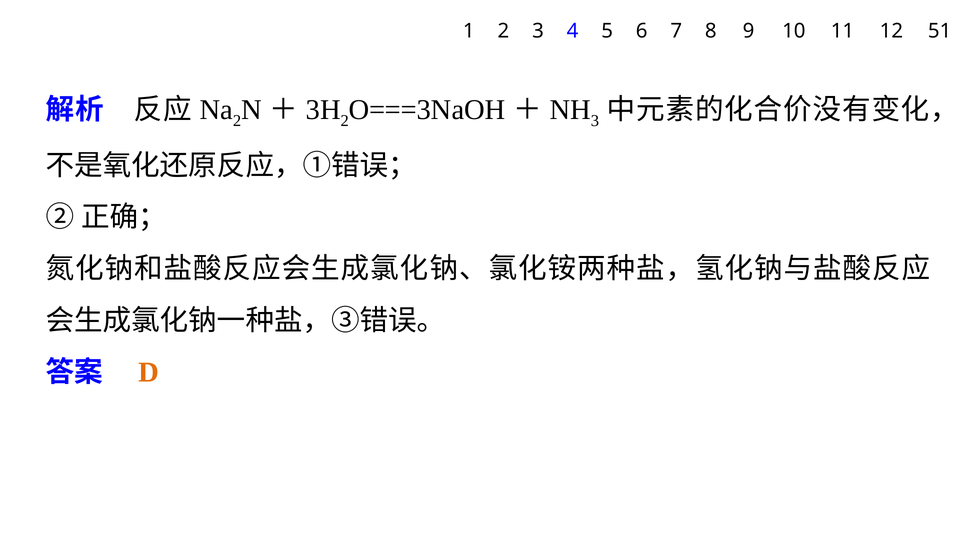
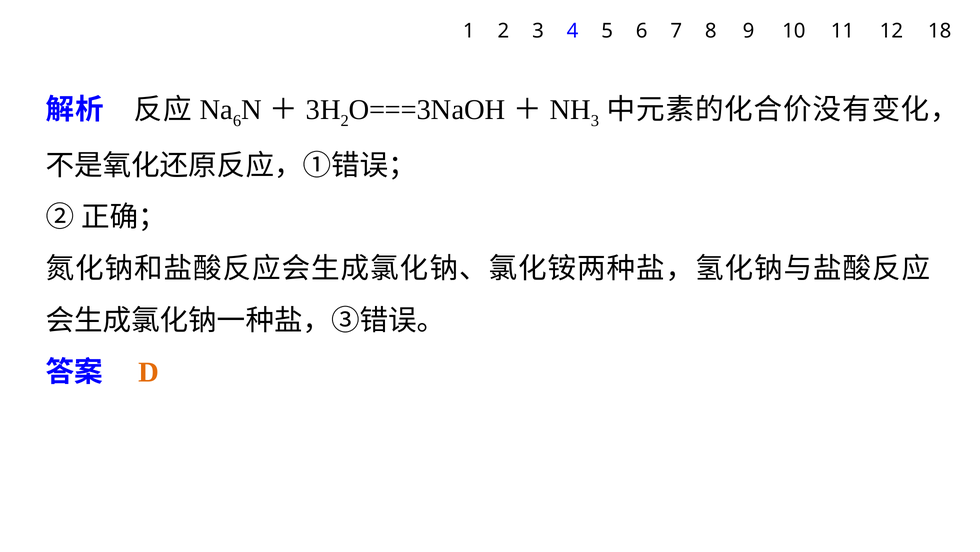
51: 51 -> 18 (940, 31)
2: 2 -> 6 (237, 121)
